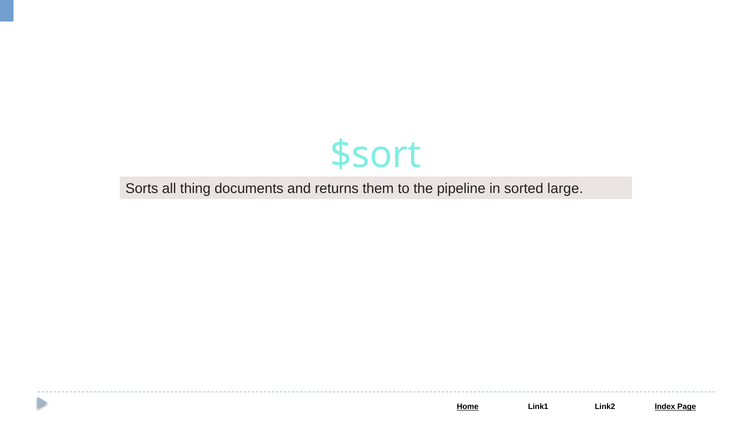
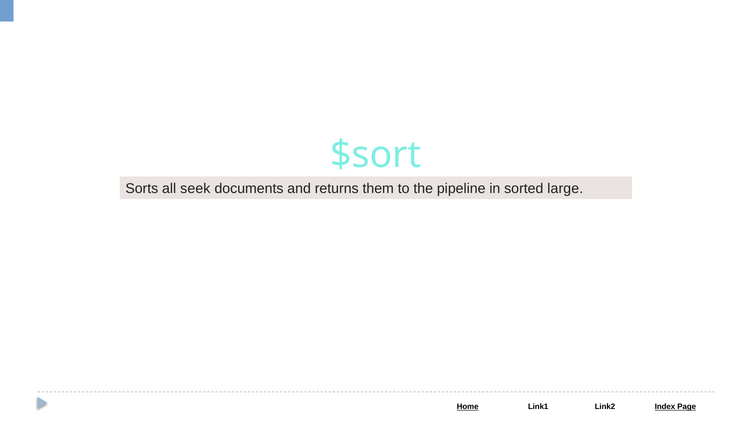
thing: thing -> seek (195, 189)
